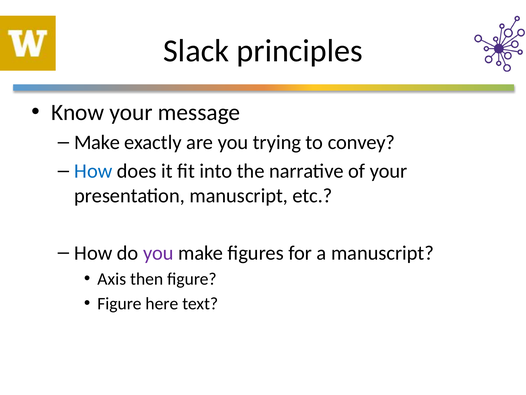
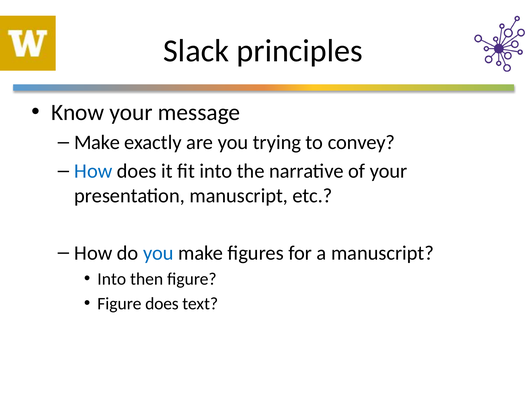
you colour: purple -> blue (158, 253)
Axis: Axis -> Into (112, 279)
Figure here: here -> does (162, 303)
